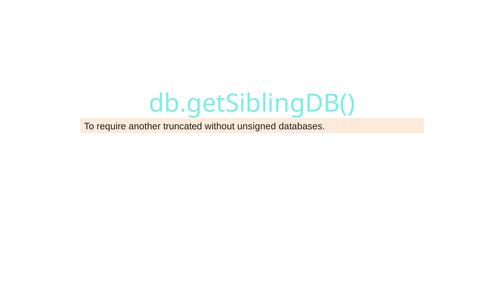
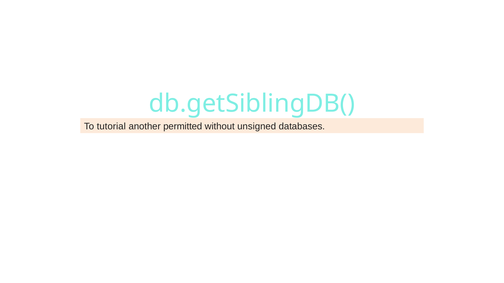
require: require -> tutorial (111, 127)
truncated: truncated -> permitted (183, 127)
